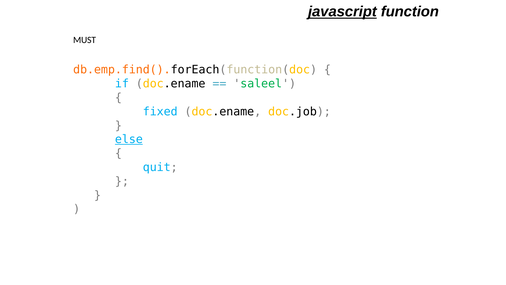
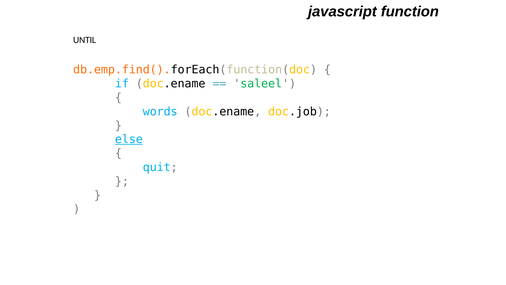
javascript underline: present -> none (342, 12)
MUST: MUST -> UNTIL (85, 40)
fixed: fixed -> words (160, 111)
